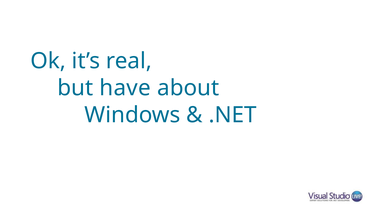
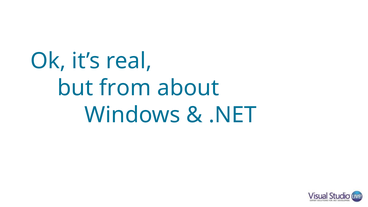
have: have -> from (125, 88)
